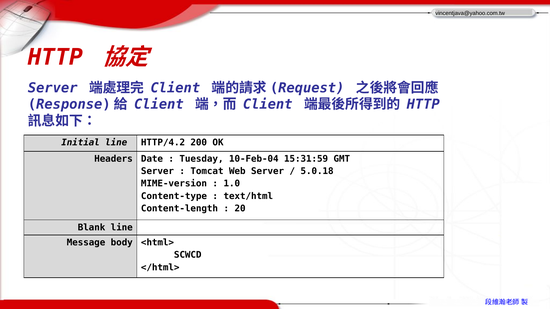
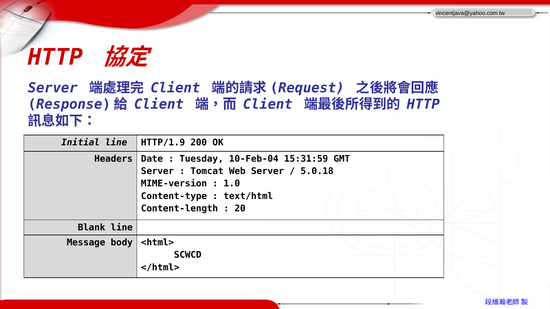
HTTP/4.2: HTTP/4.2 -> HTTP/1.9 (163, 143)
